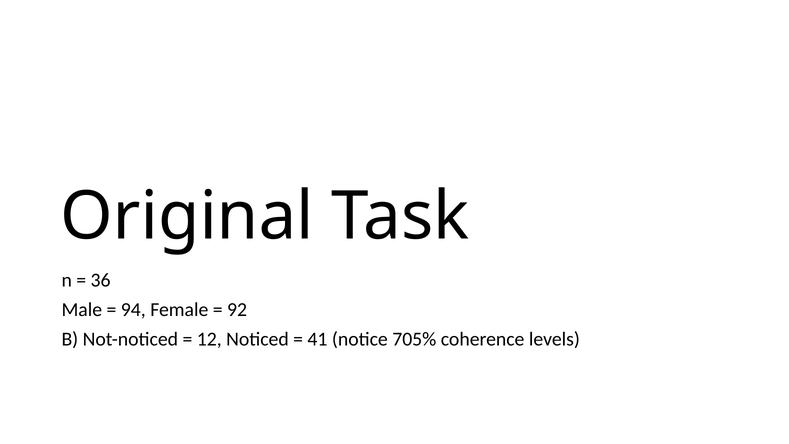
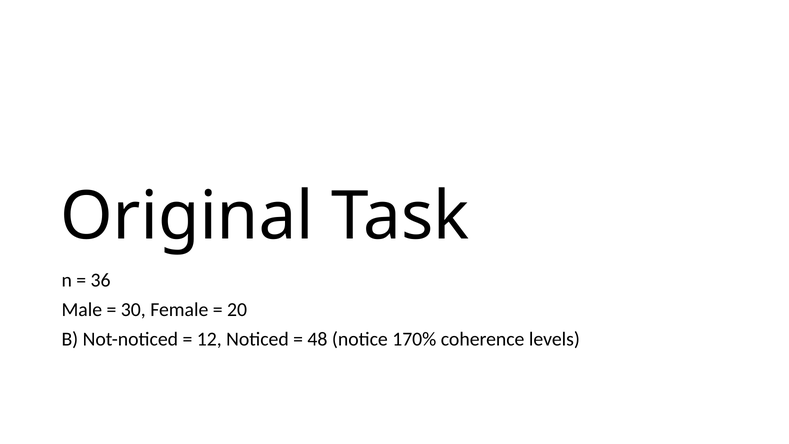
94: 94 -> 30 (133, 310)
92: 92 -> 20 (237, 310)
41: 41 -> 48 (317, 339)
705%: 705% -> 170% (414, 339)
